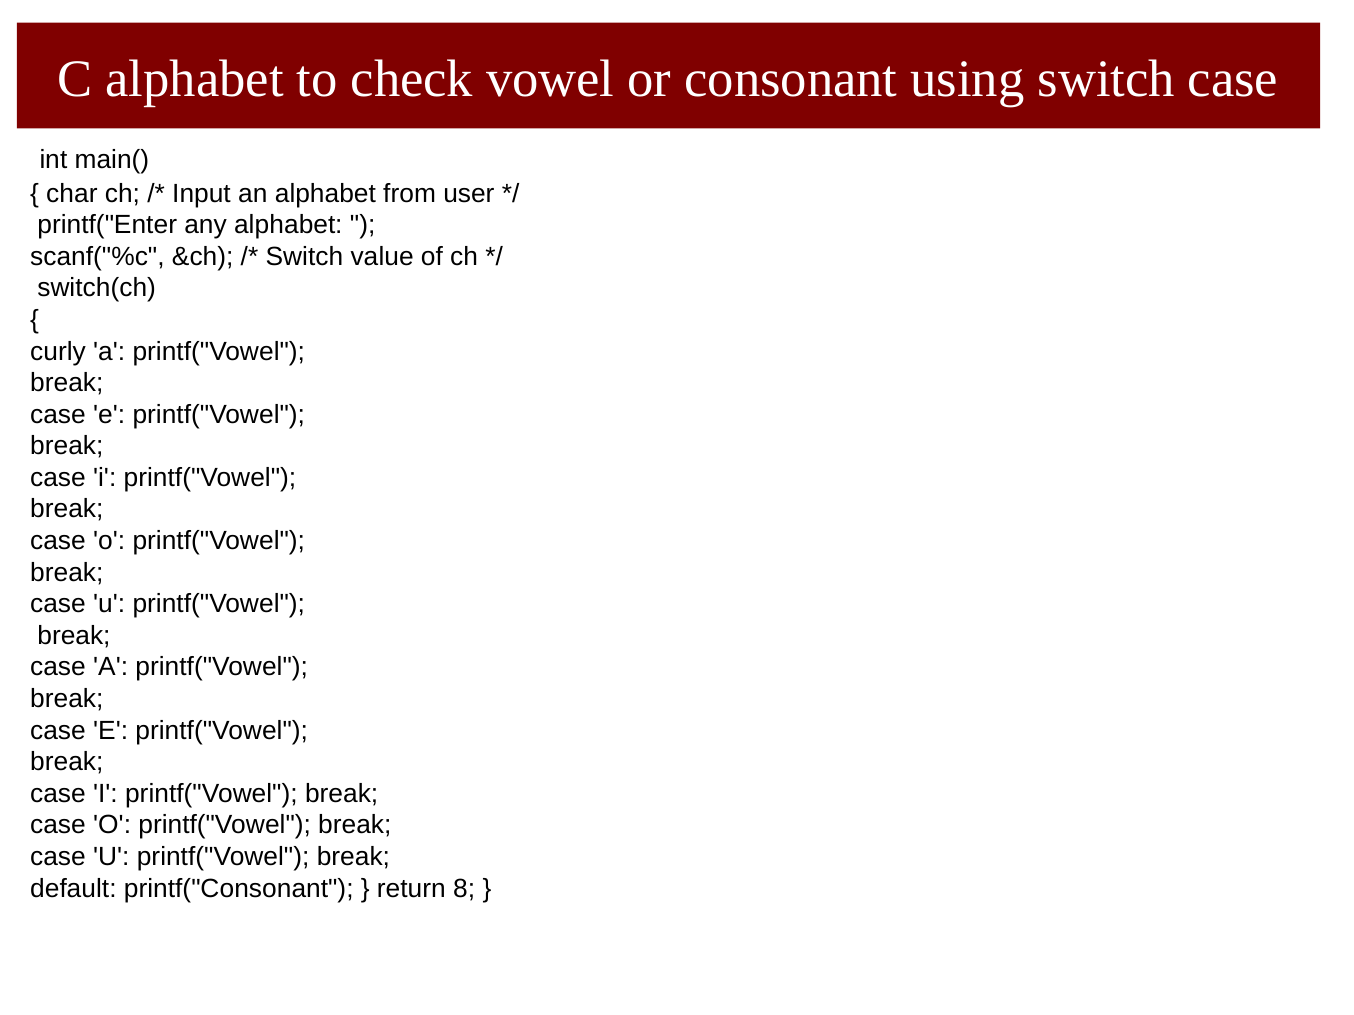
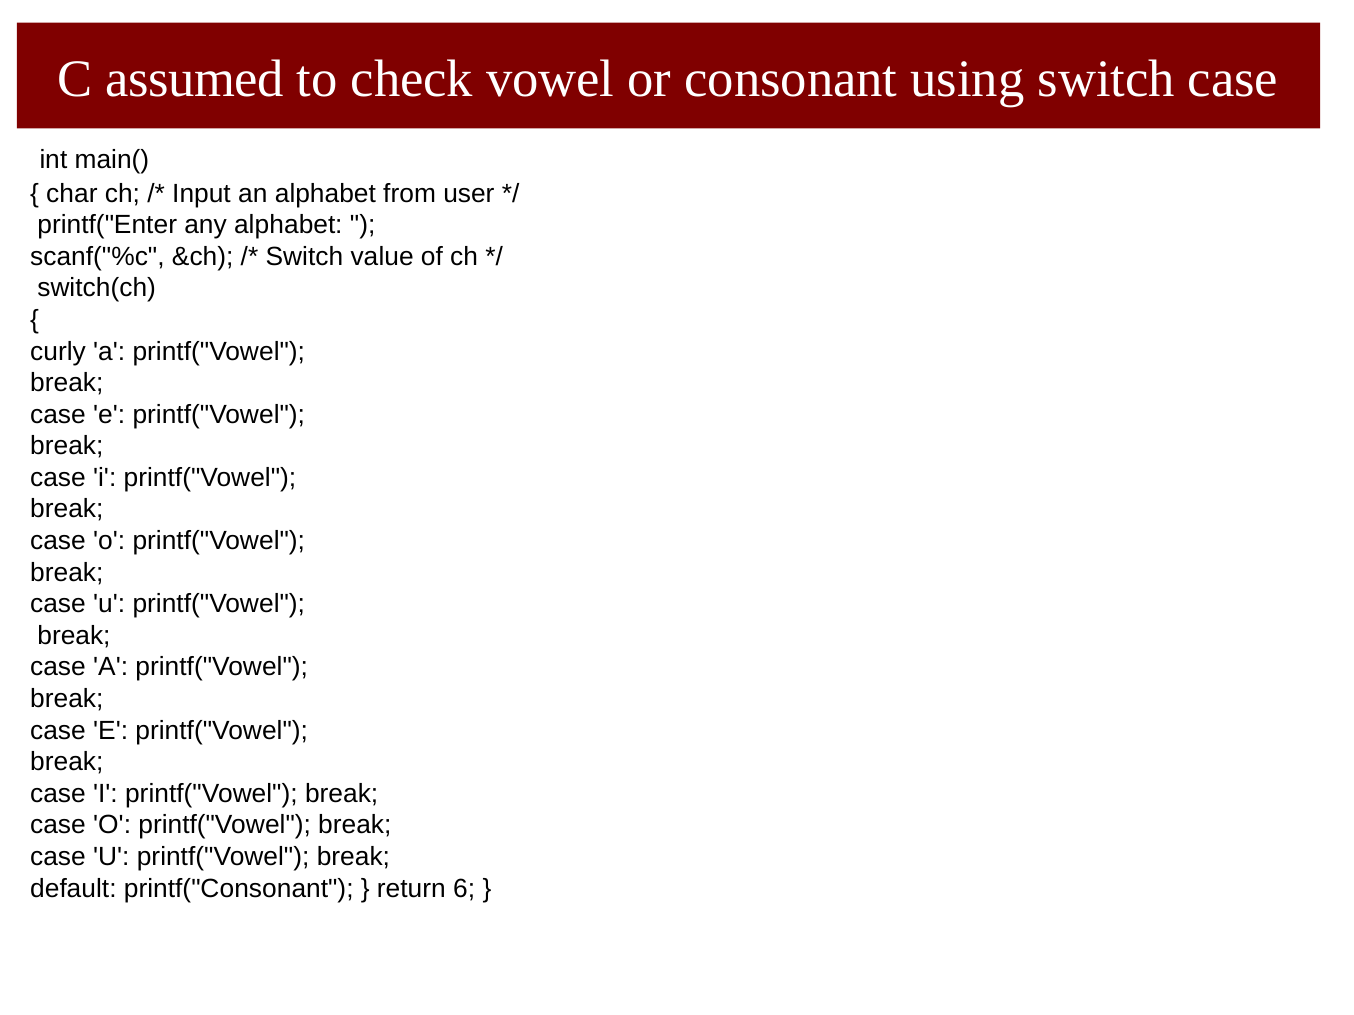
C alphabet: alphabet -> assumed (195, 79)
8: 8 -> 6 (464, 889)
